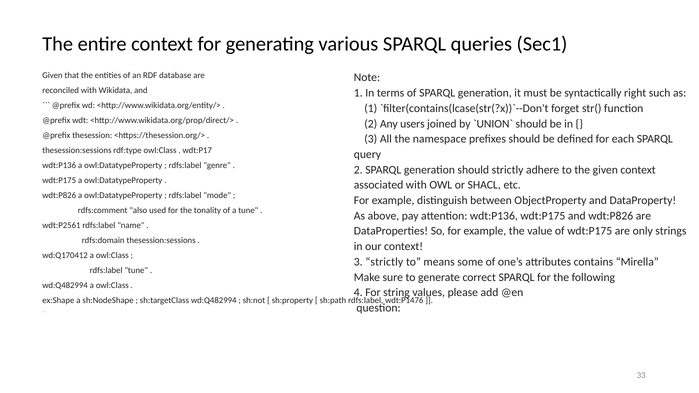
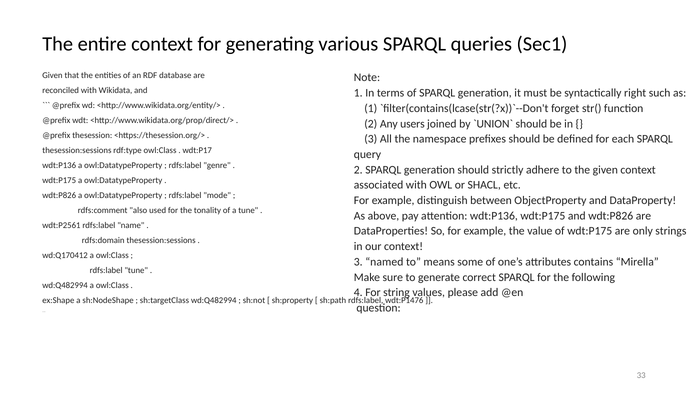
3 strictly: strictly -> named (384, 262)
